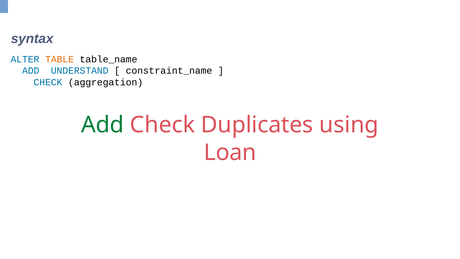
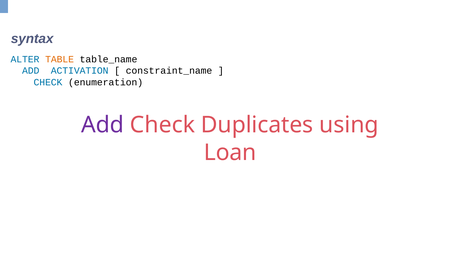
UNDERSTAND: UNDERSTAND -> ACTIVATION (80, 71)
aggregation: aggregation -> enumeration (106, 82)
Add colour: green -> purple (103, 125)
